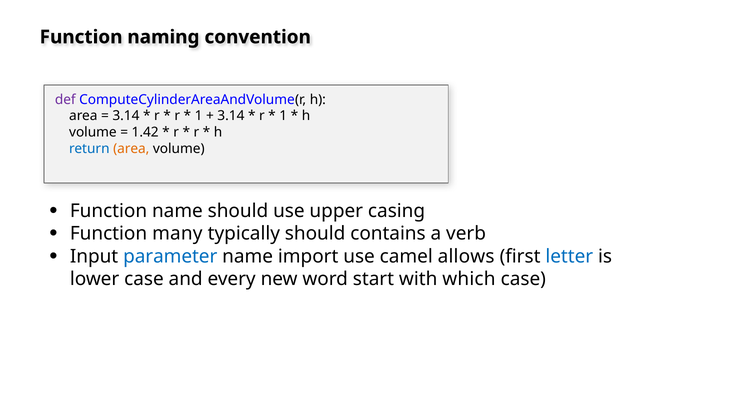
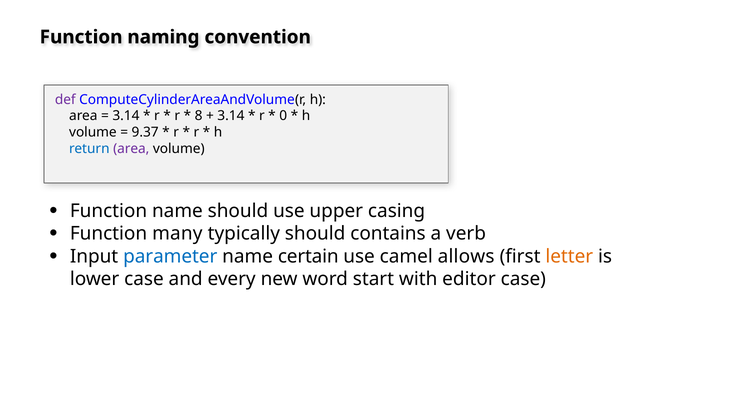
1: 1 -> 8 (199, 116)
1: 1 -> 0 (283, 116)
1.42: 1.42 -> 9.37 (145, 132)
area colour: orange -> purple (131, 149)
import: import -> certain (308, 257)
letter colour: blue -> orange (569, 257)
which: which -> editor (469, 279)
